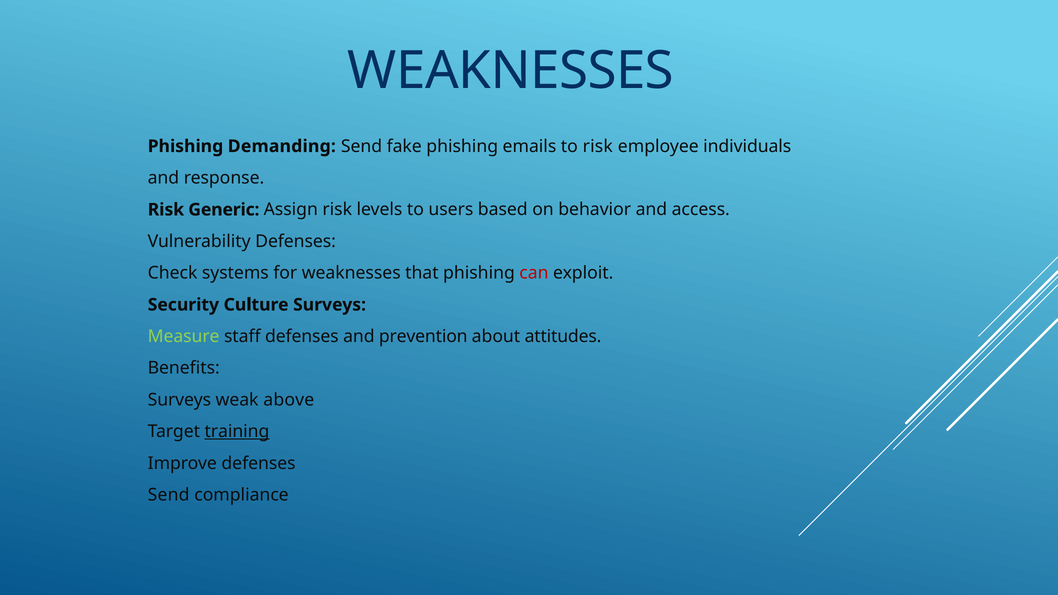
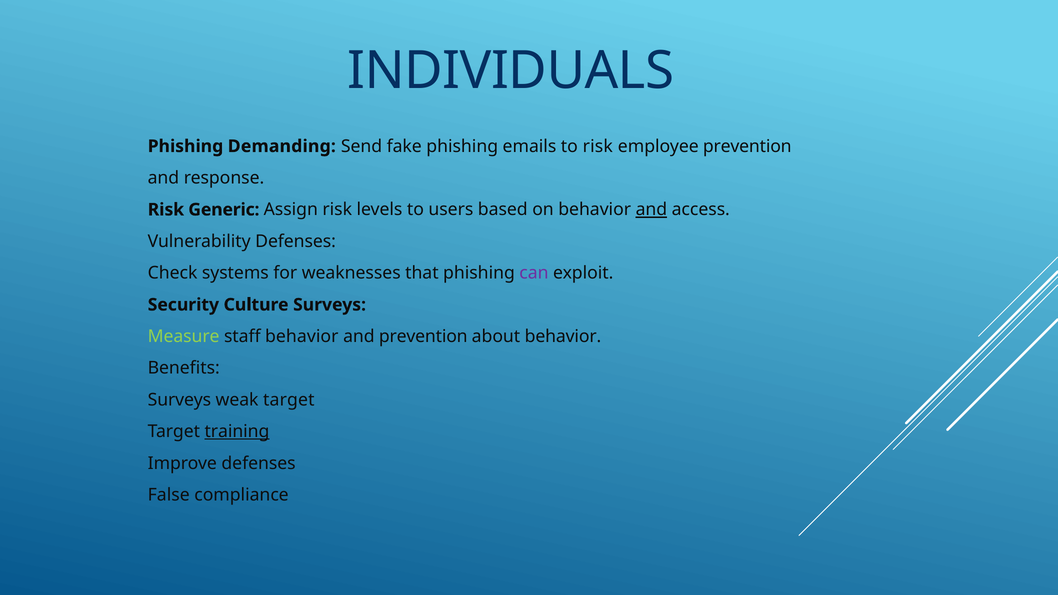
WEAKNESSES: WEAKNESSES -> INDIVIDUALS (511, 71)
employee individuals: individuals -> prevention (747, 146)
and underline: none -> present (651, 210)
can colour: red -> purple (534, 273)
staff defenses: defenses -> behavior (302, 337)
about attitudes: attitudes -> behavior (563, 337)
weak above: above -> target (289, 400)
Send: Send -> False (169, 495)
